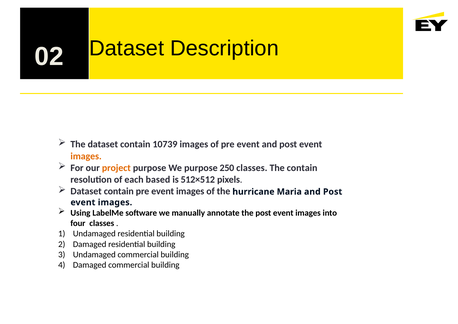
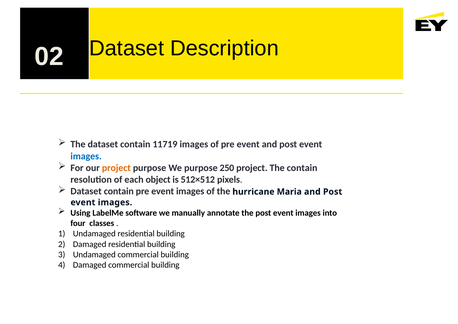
10739: 10739 -> 11719 (165, 144)
images colour: orange -> blue (86, 156)
250 classes: classes -> project (252, 168)
based: based -> object (158, 180)
